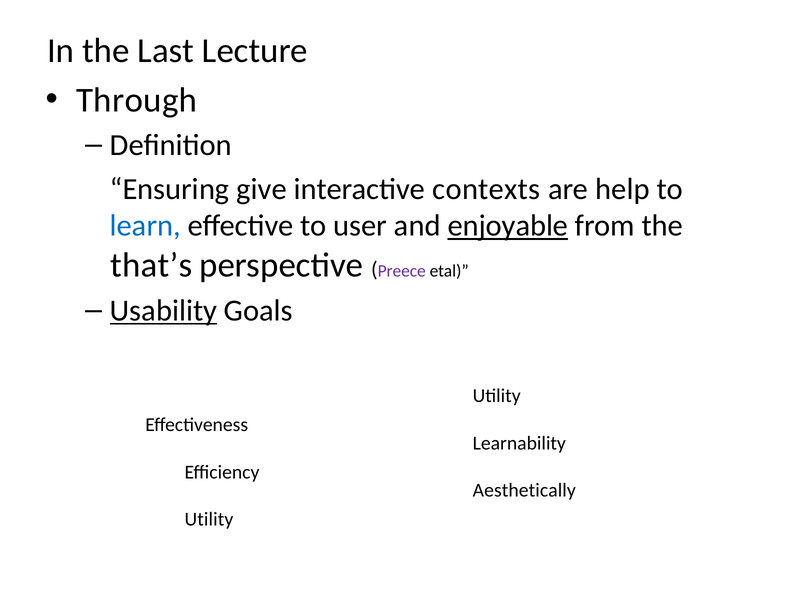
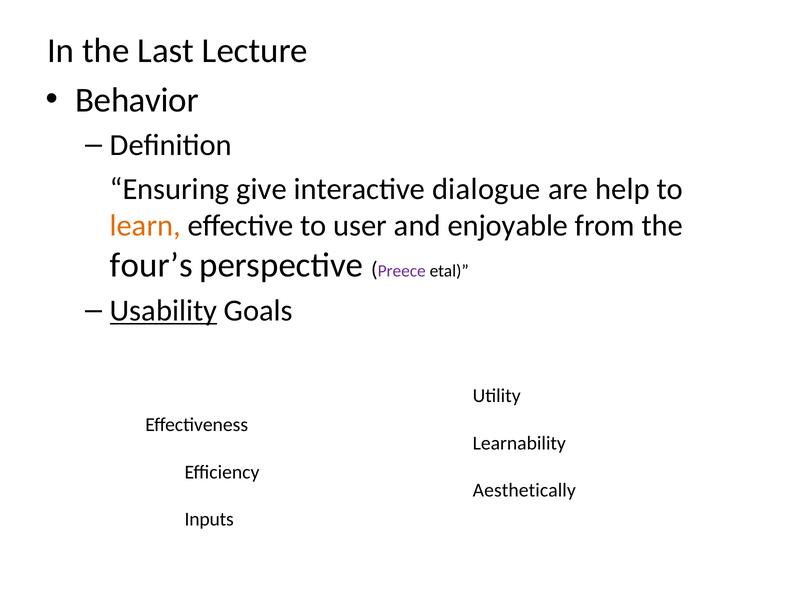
Through: Through -> Behavior (137, 100)
contexts: contexts -> dialogue (486, 189)
learn colour: blue -> orange (145, 226)
enjoyable underline: present -> none (508, 226)
that’s: that’s -> four’s (151, 265)
Utility: Utility -> Inputs (209, 519)
